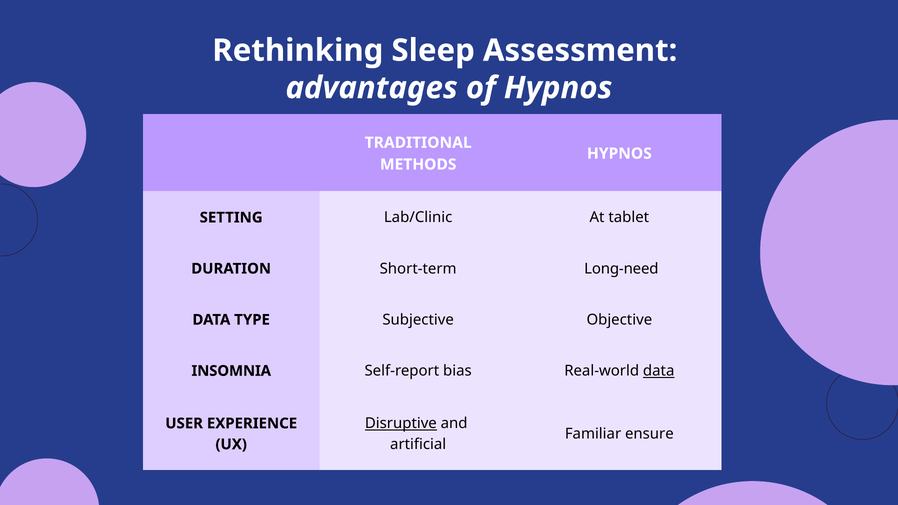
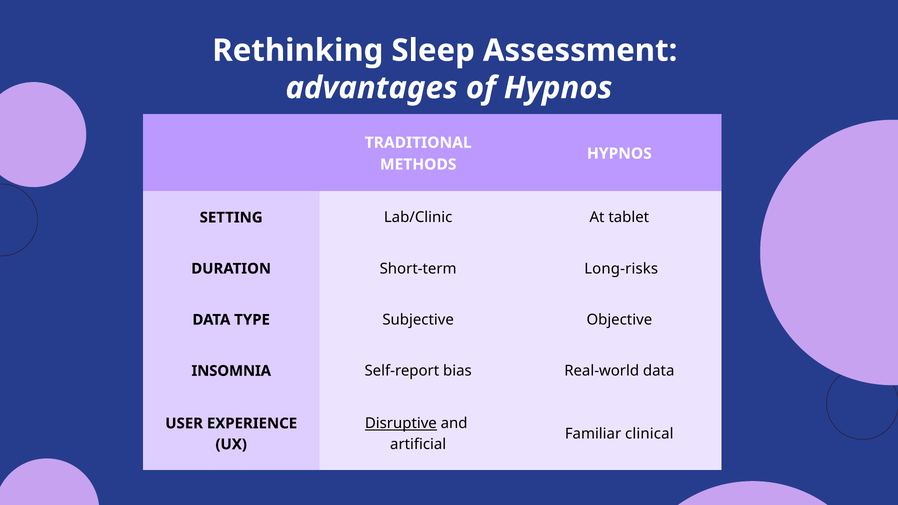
Long-need: Long-need -> Long-risks (621, 269)
data underline: present -> none (659, 371)
ensure: ensure -> clinical (649, 434)
